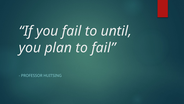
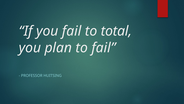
until: until -> total (116, 31)
